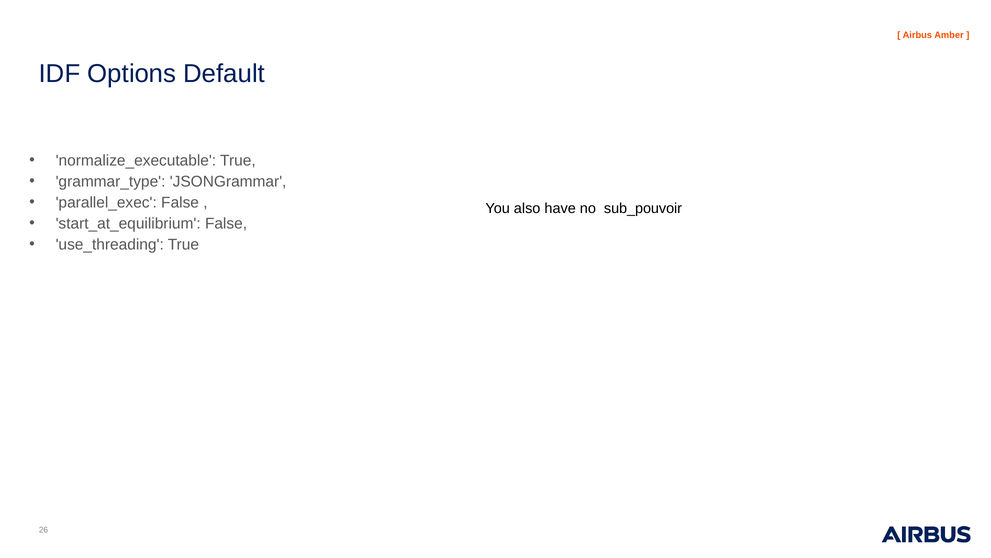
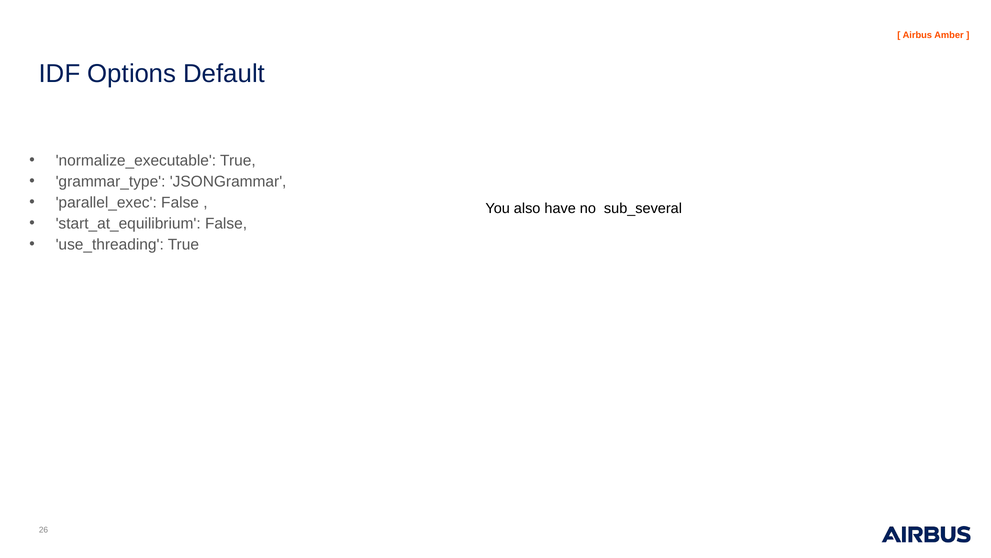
sub_pouvoir: sub_pouvoir -> sub_several (643, 208)
